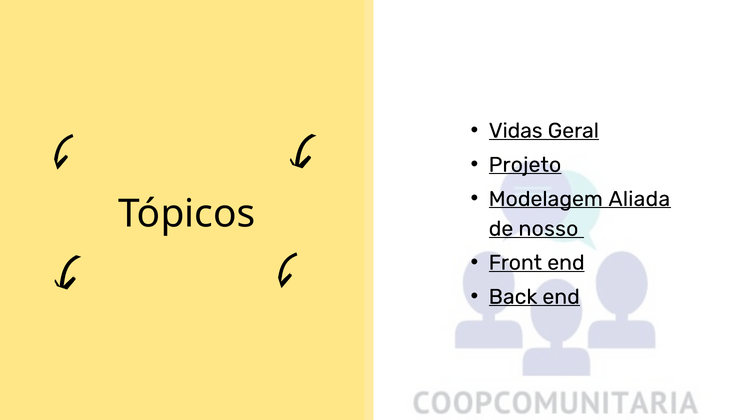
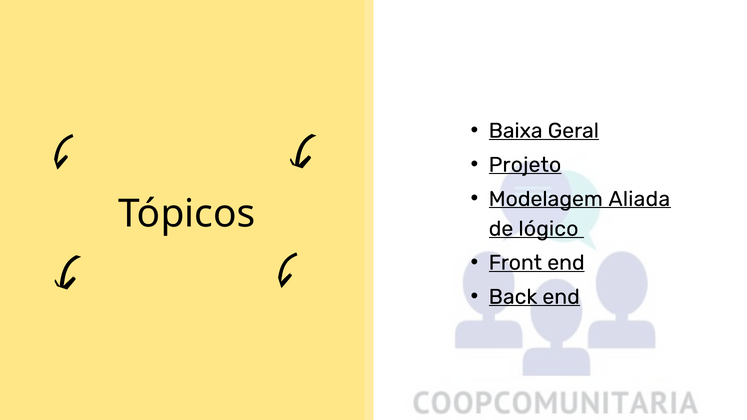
Vidas: Vidas -> Baixa (516, 131)
nosso: nosso -> lógico (548, 229)
